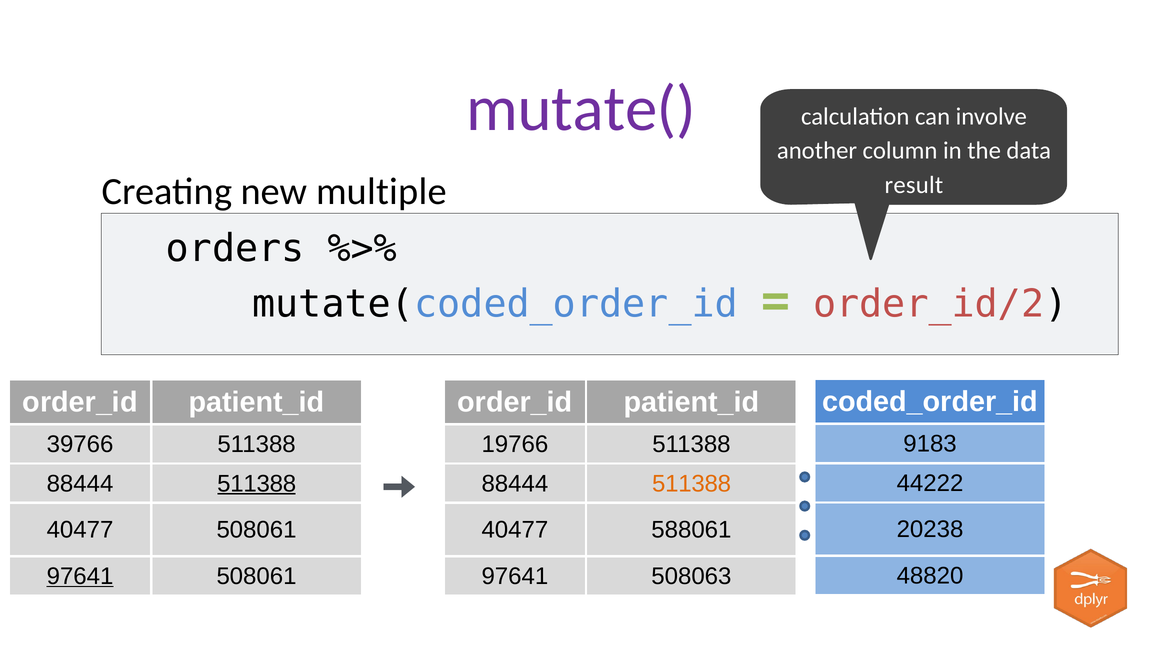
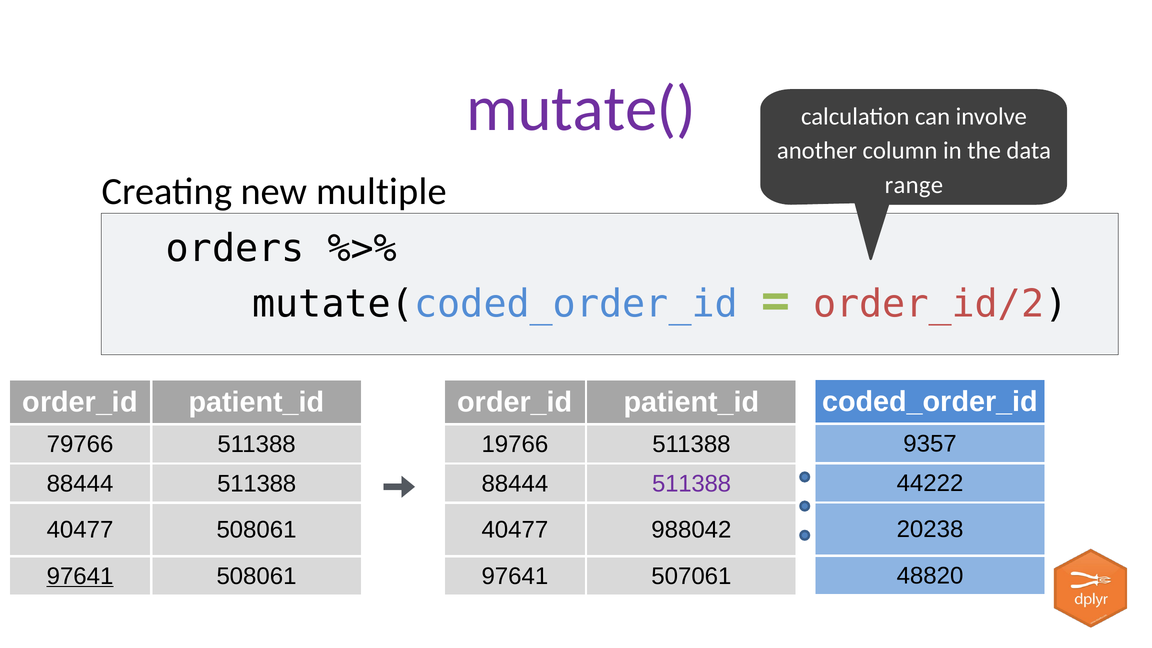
result: result -> range (914, 185)
9183: 9183 -> 9357 (930, 444)
39766: 39766 -> 79766 (80, 444)
511388 underline: present -> none (257, 484)
511388 colour: orange -> purple (692, 484)
588061: 588061 -> 988042 (691, 530)
508063: 508063 -> 507061 (691, 576)
